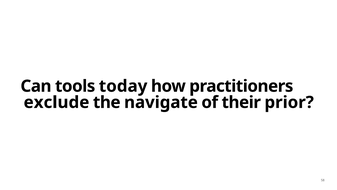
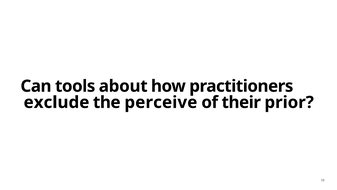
today: today -> about (123, 86)
navigate: navigate -> perceive (161, 102)
